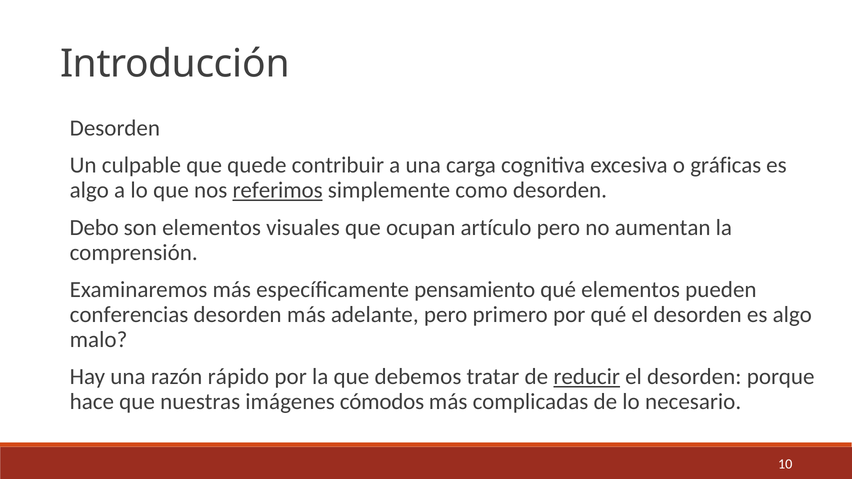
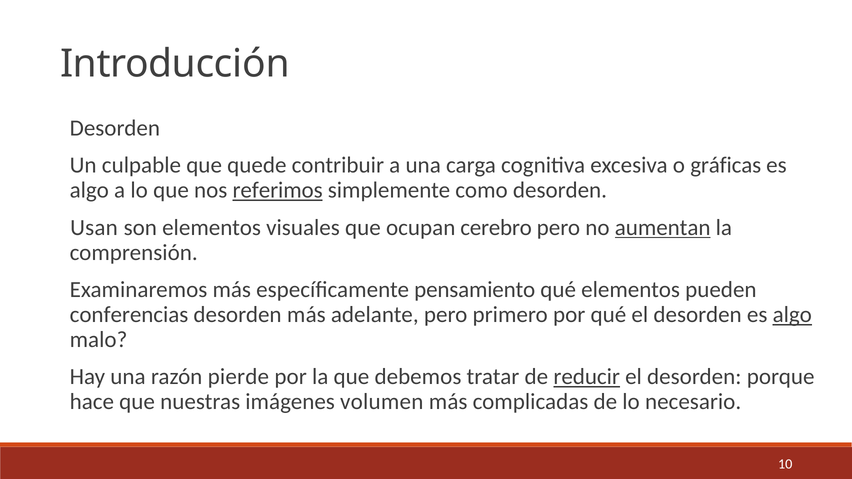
Debo: Debo -> Usan (94, 228)
artículo: artículo -> cerebro (496, 228)
aumentan underline: none -> present (663, 228)
algo underline: none -> present (792, 315)
rápido: rápido -> pierde (238, 377)
cómodos: cómodos -> volumen (382, 402)
